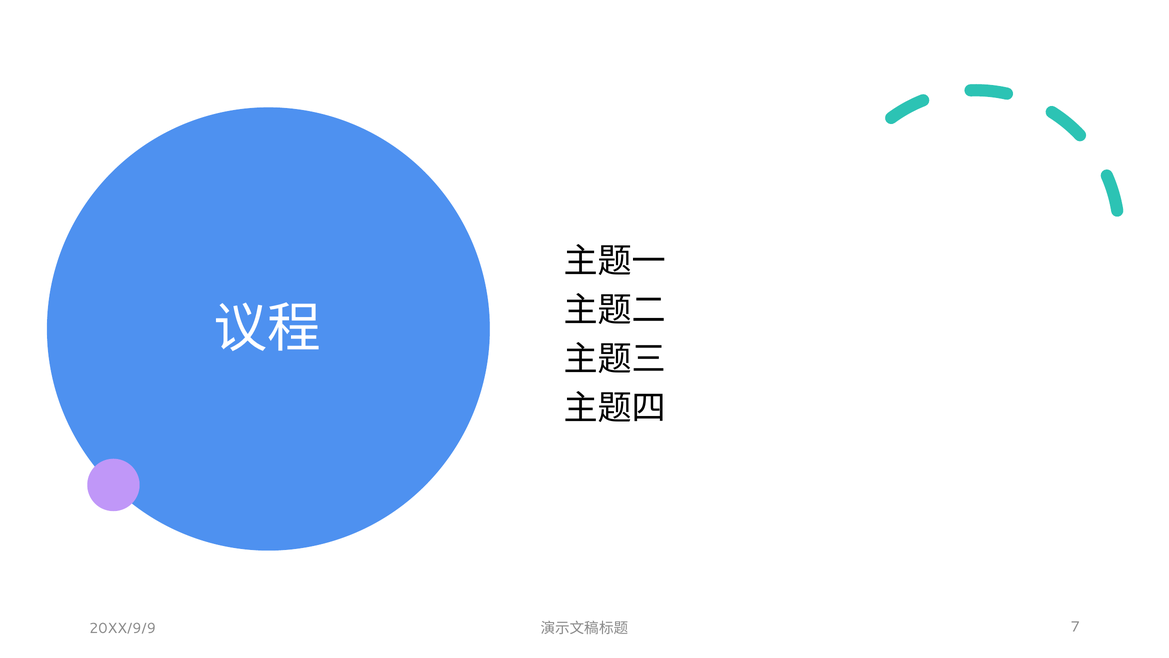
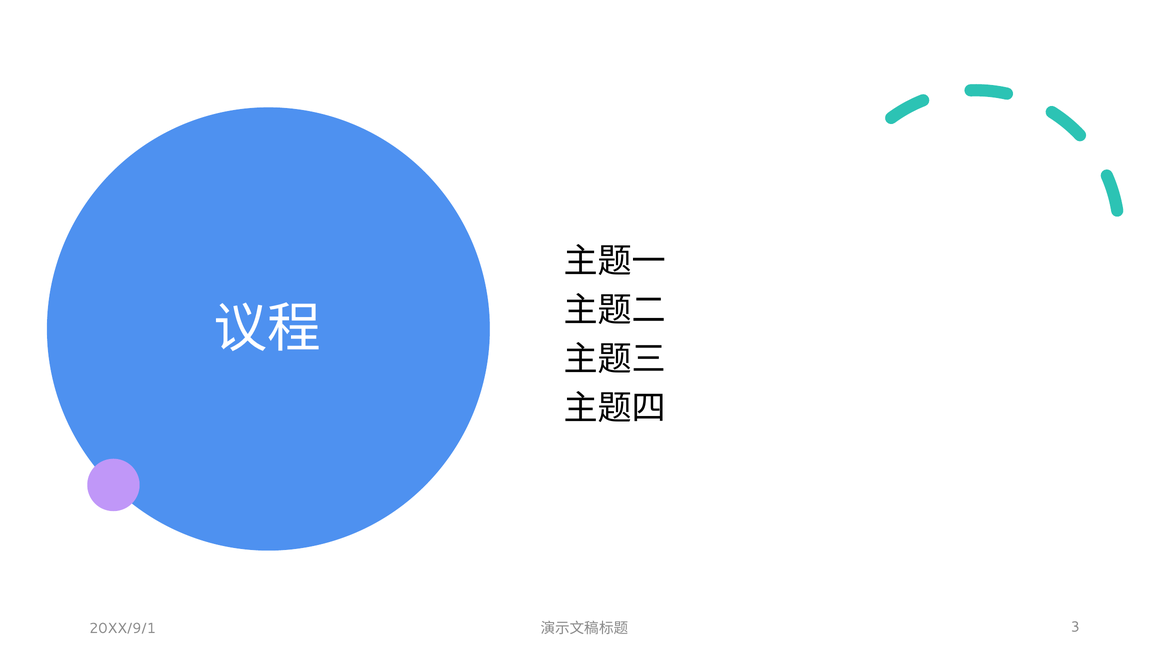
20XX/9/9: 20XX/9/9 -> 20XX/9/1 (123, 628)
7: 7 -> 3 (1075, 626)
